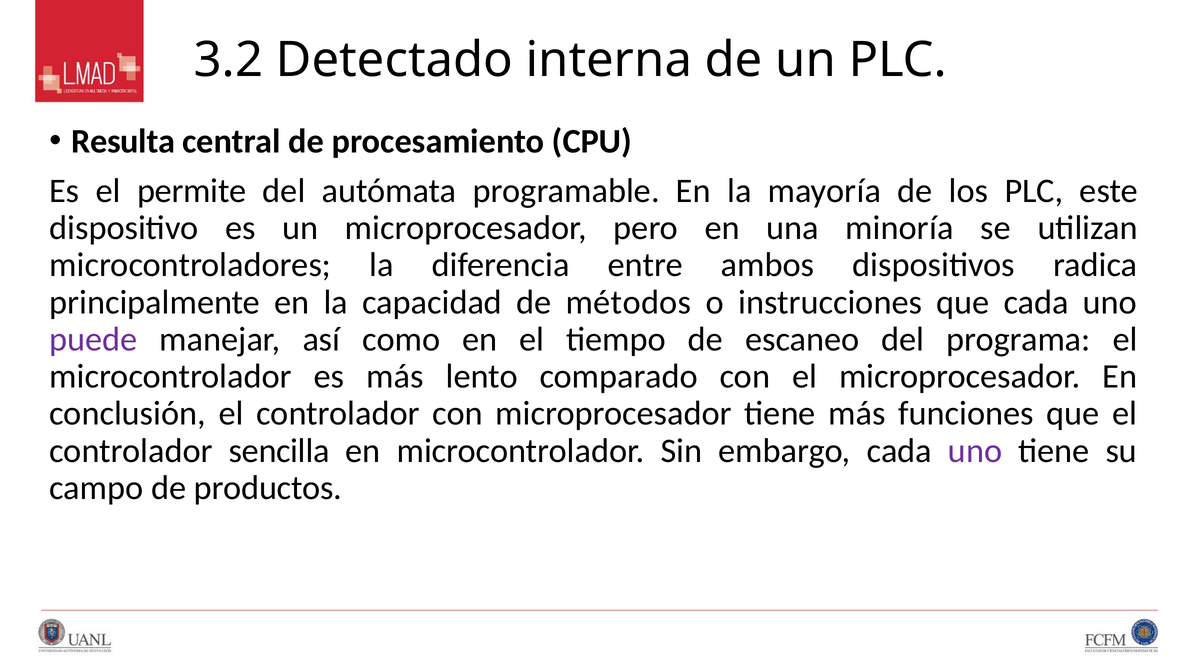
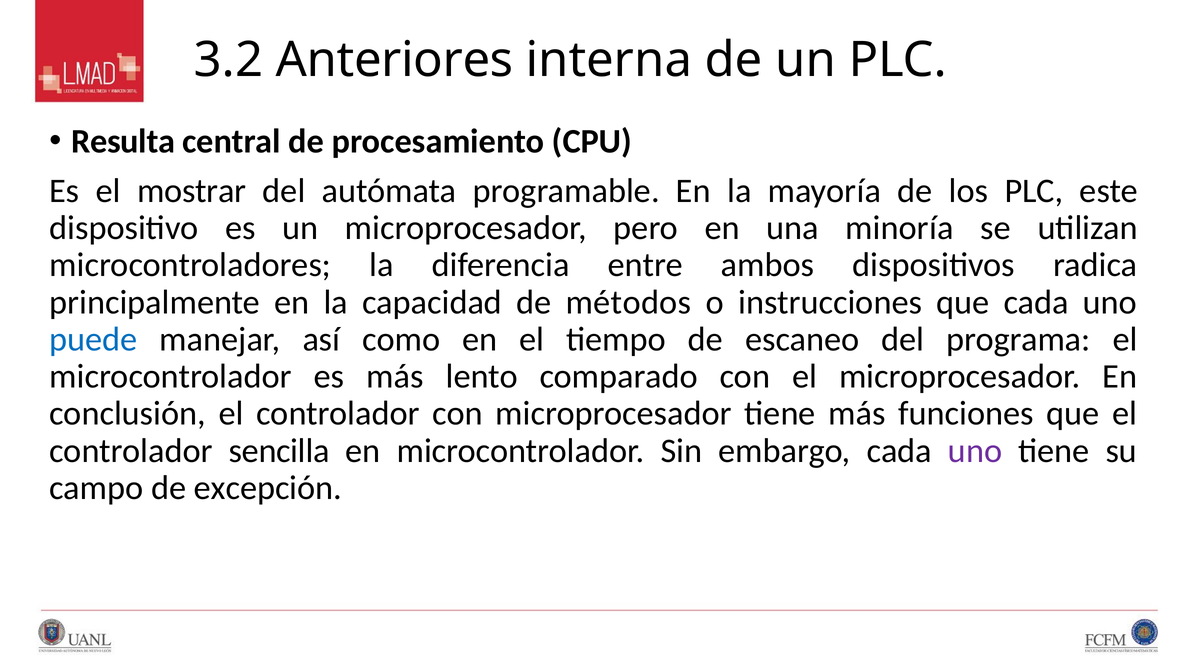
Detectado: Detectado -> Anteriores (395, 60)
permite: permite -> mostrar (192, 191)
puede colour: purple -> blue (93, 339)
productos: productos -> excepción (268, 488)
